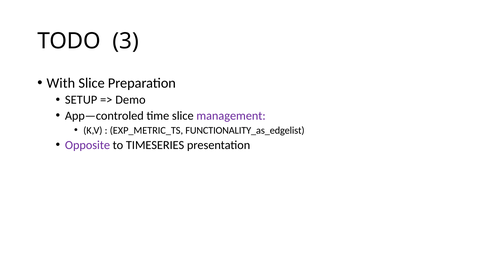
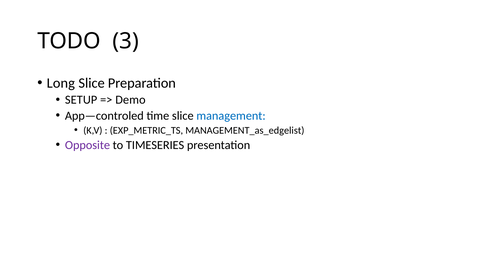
With: With -> Long (61, 83)
management colour: purple -> blue (231, 116)
FUNCTIONALITY_as_edgelist: FUNCTIONALITY_as_edgelist -> MANAGEMENT_as_edgelist (245, 130)
